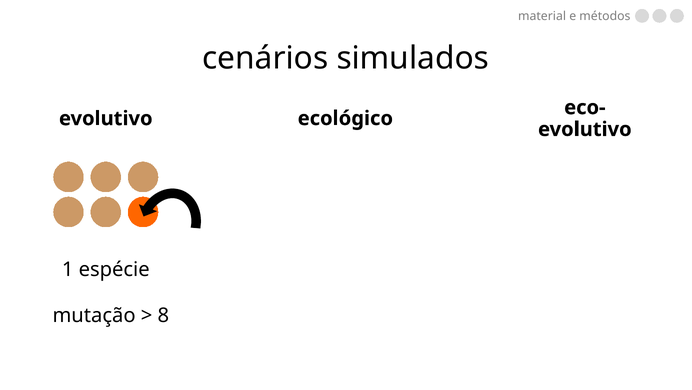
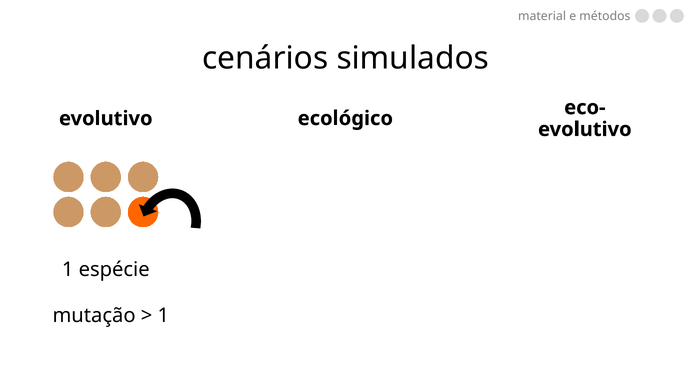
8: 8 -> 1 (163, 315)
